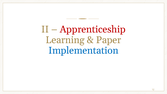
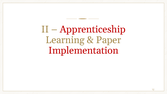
Implementation colour: blue -> red (83, 50)
